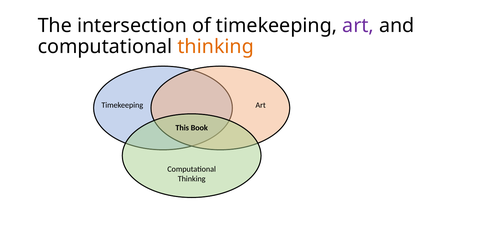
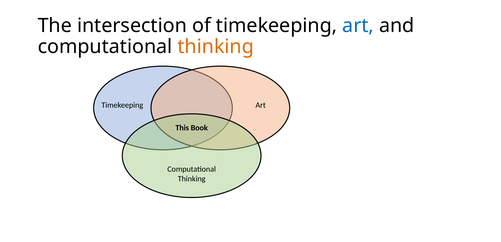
art colour: purple -> blue (358, 25)
